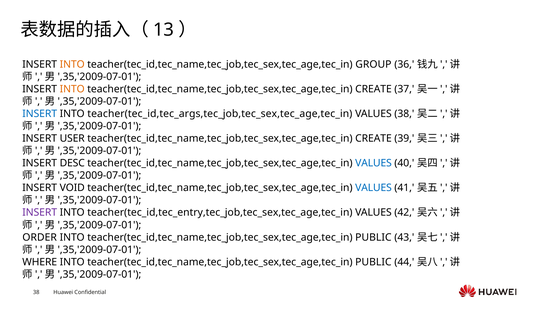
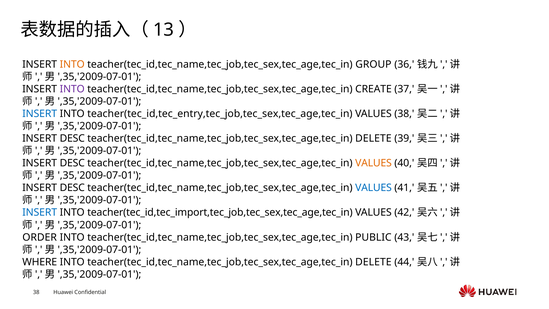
INTO colour: orange -> purple (72, 89)
teacher(tec_id,tec_args,tec_job,tec_sex,tec_age,tec_in: teacher(tec_id,tec_args,tec_job,tec_sex,tec_age,tec_in -> teacher(tec_id,tec_entry,tec_job,tec_sex,tec_age,tec_in (220, 114)
USER: USER -> DESC (72, 138)
CREATE: CREATE -> DELETE (373, 138)
VALUES colour: blue -> orange (373, 163)
VOID: VOID -> DESC (72, 188)
INSERT colour: purple -> blue (40, 212)
teacher(tec_id,tec_entry,tec_job,tec_sex,tec_age,tec_in: teacher(tec_id,tec_entry,tec_job,tec_sex,tec_age,tec_in -> teacher(tec_id,tec_import,tec_job,tec_sex,tec_age,tec_in (220, 212)
PUBLIC: PUBLIC -> DELETE (373, 262)
